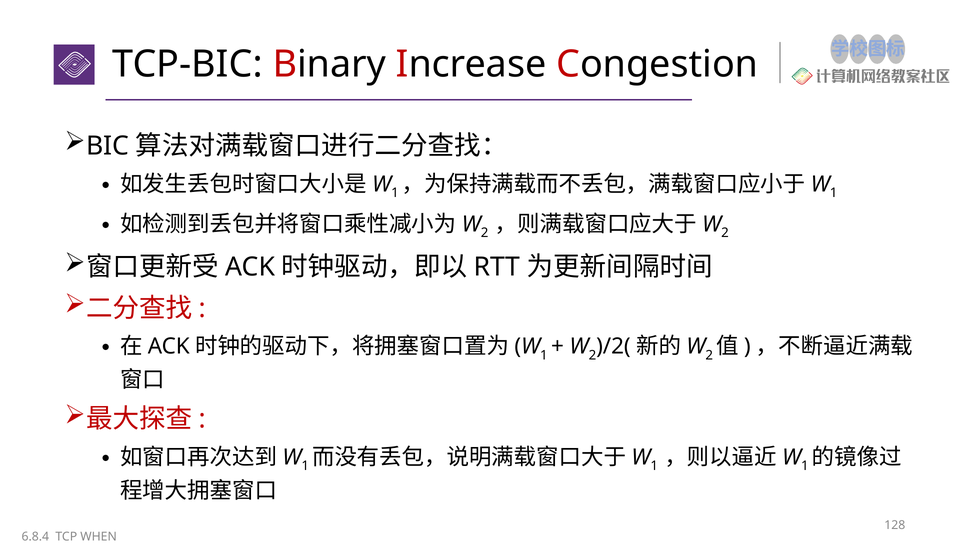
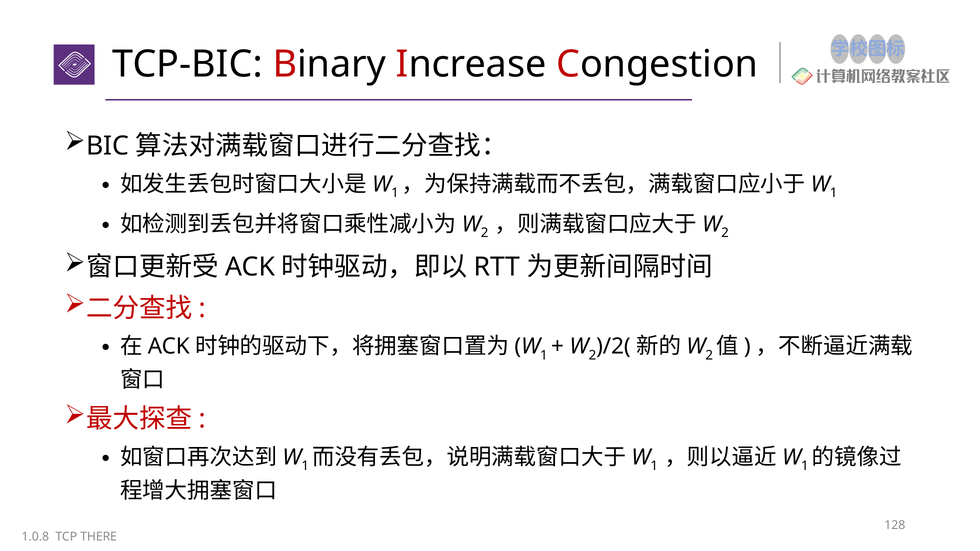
6.8.4: 6.8.4 -> 1.0.8 (35, 537)
WHEN: WHEN -> THERE (99, 537)
